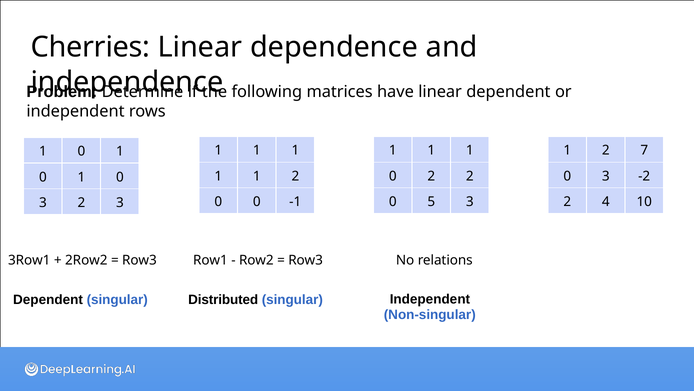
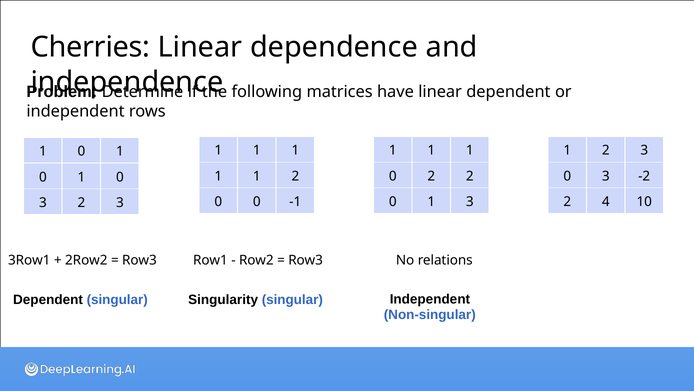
1 2 7: 7 -> 3 (644, 150)
5: 5 -> 1 (431, 201)
Distributed: Distributed -> Singularity (223, 299)
